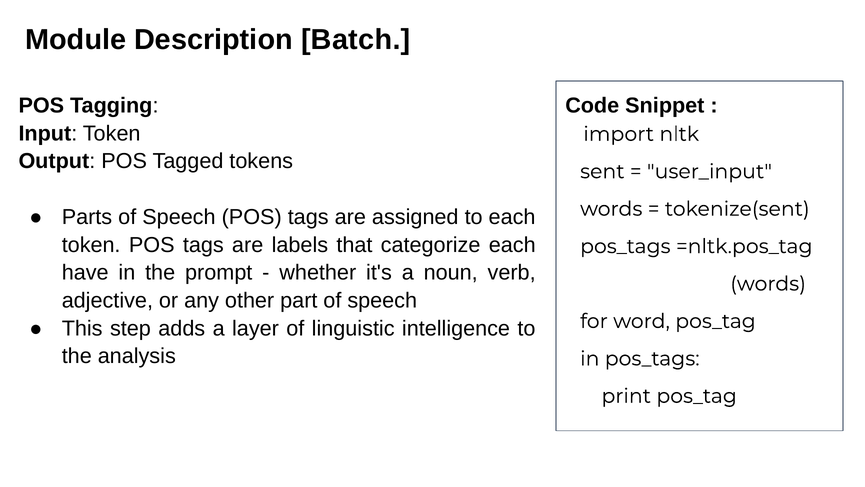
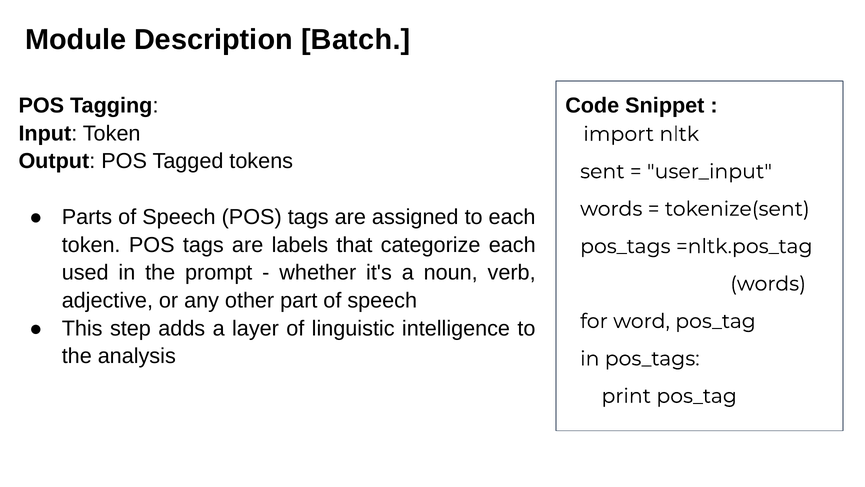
have: have -> used (85, 272)
